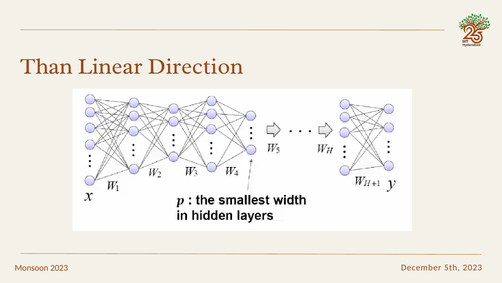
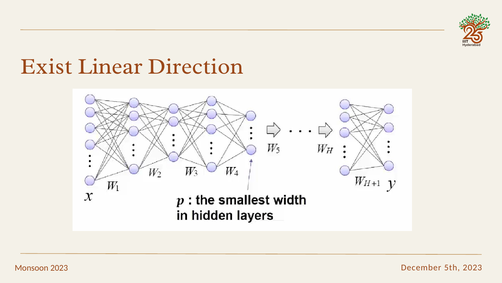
Than: Than -> Exist (46, 66)
